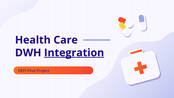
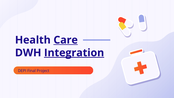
Care underline: none -> present (66, 40)
